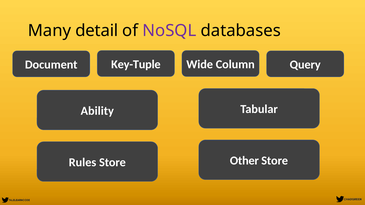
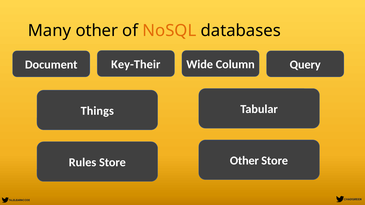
Many detail: detail -> other (97, 31)
NoSQL colour: purple -> orange (169, 31)
Key-Tuple: Key-Tuple -> Key-Their (136, 64)
Ability: Ability -> Things (97, 111)
